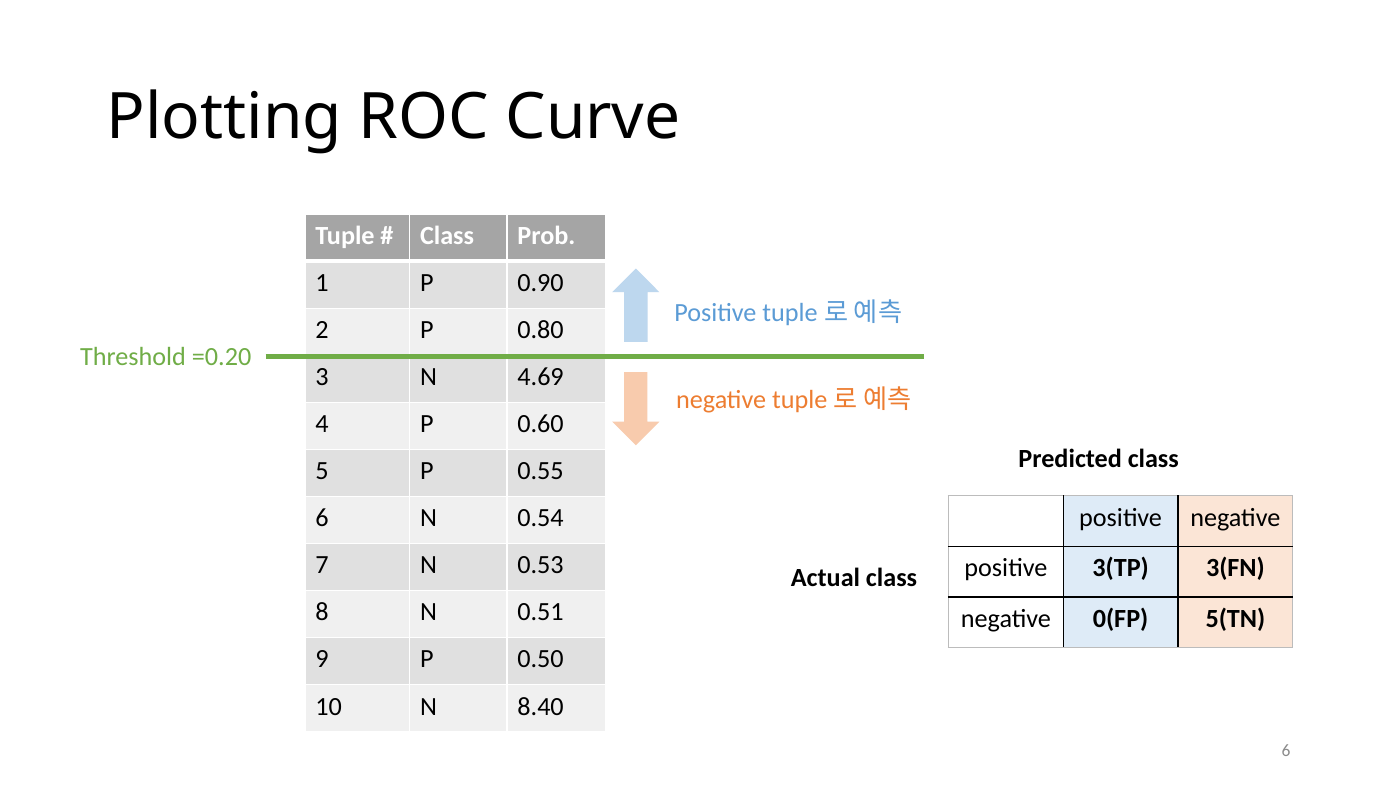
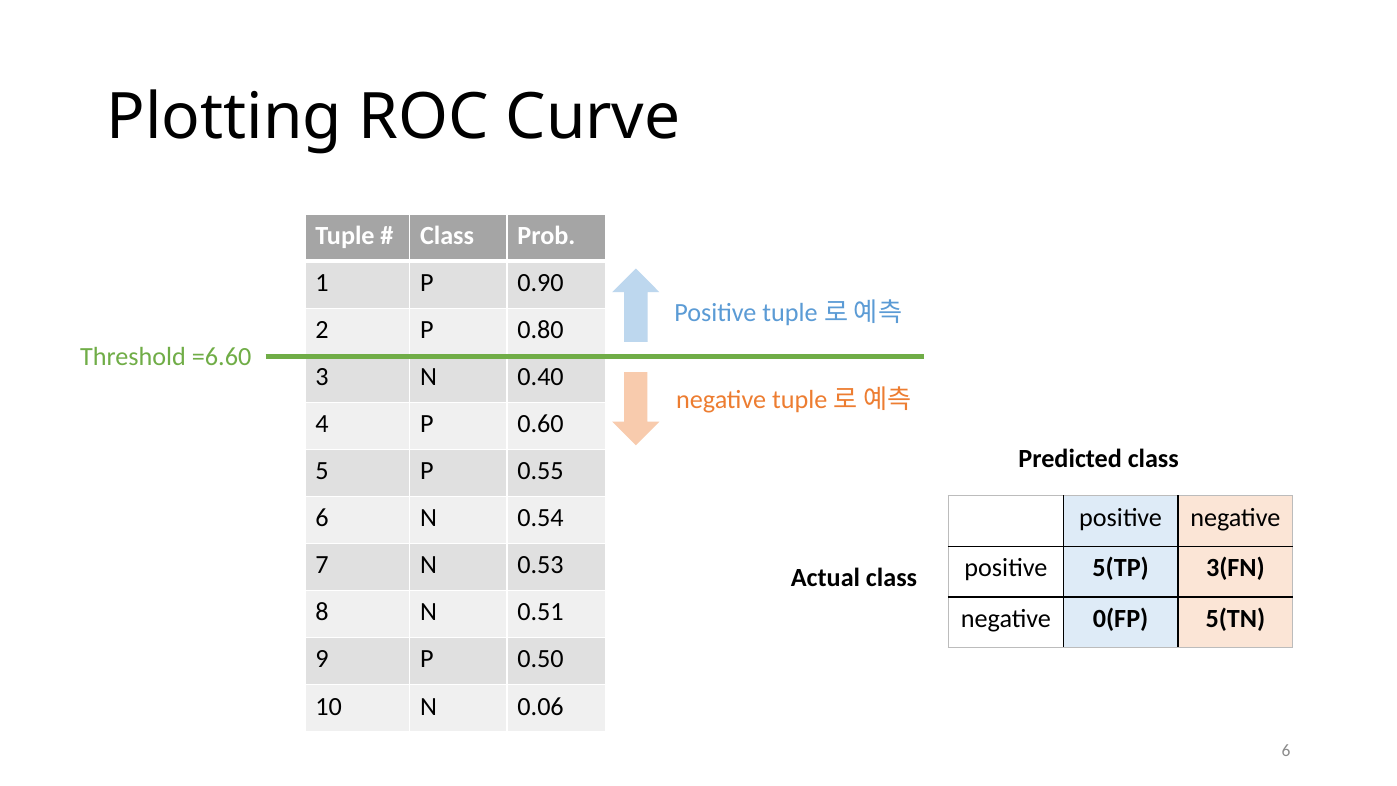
=0.20: =0.20 -> =6.60 (222, 357)
4.69: 4.69 -> 0.40 (541, 377)
3(TP: 3(TP -> 5(TP (1121, 568)
8.40: 8.40 -> 0.06 (541, 706)
